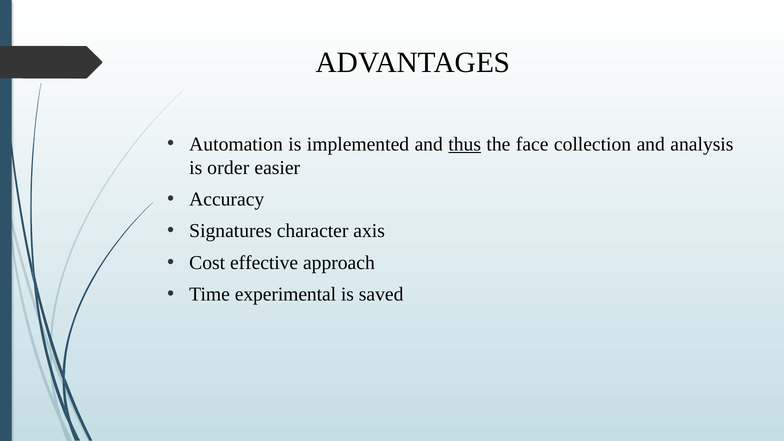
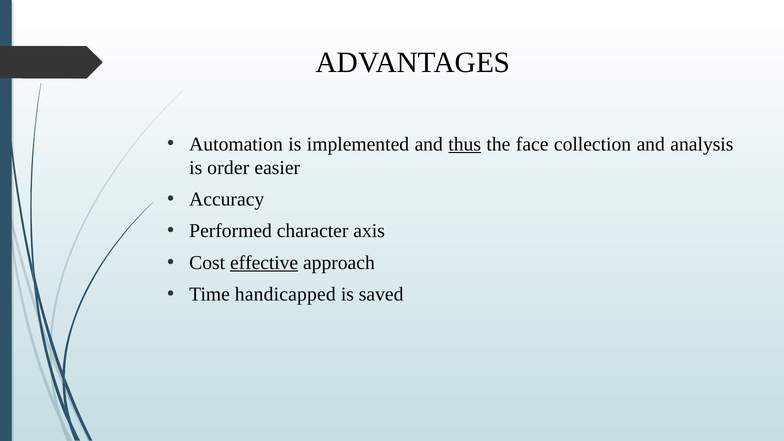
Signatures: Signatures -> Performed (231, 231)
effective underline: none -> present (264, 263)
experimental: experimental -> handicapped (285, 294)
